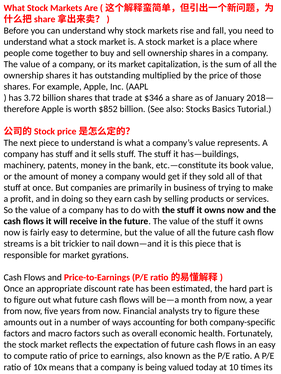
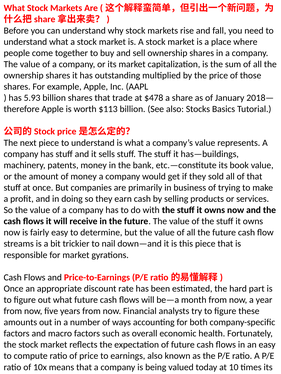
3.72: 3.72 -> 5.93 (32, 98)
$346: $346 -> $478 (154, 98)
$852: $852 -> $113 (108, 109)
